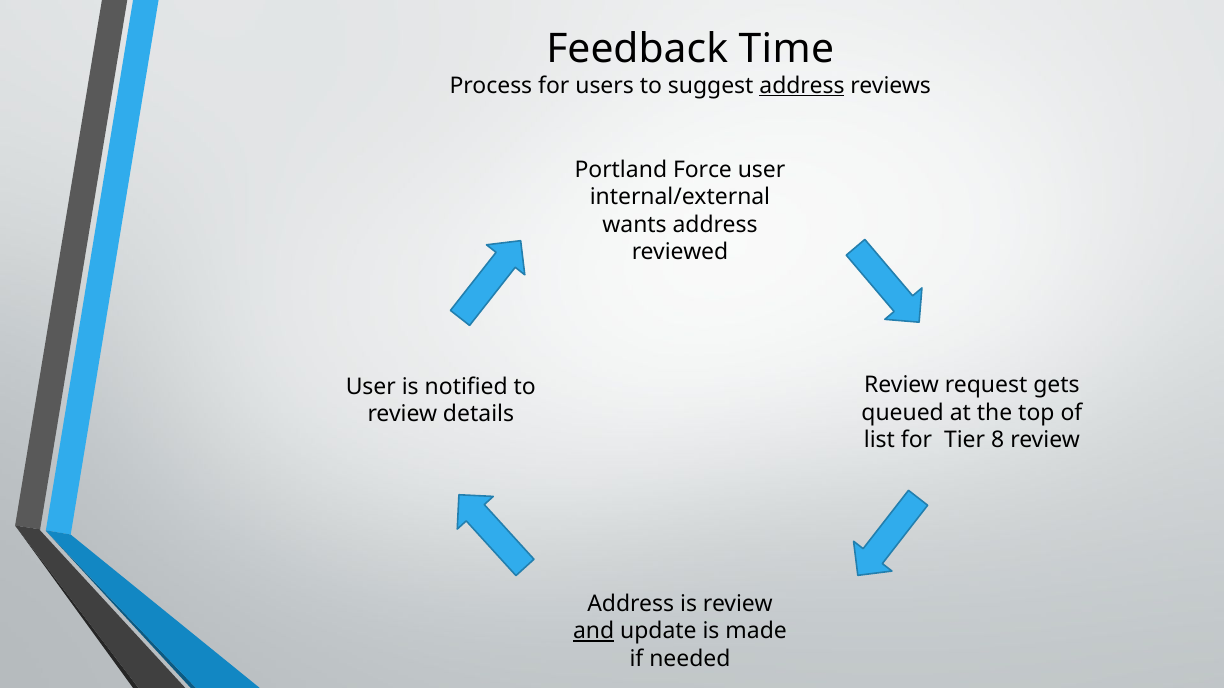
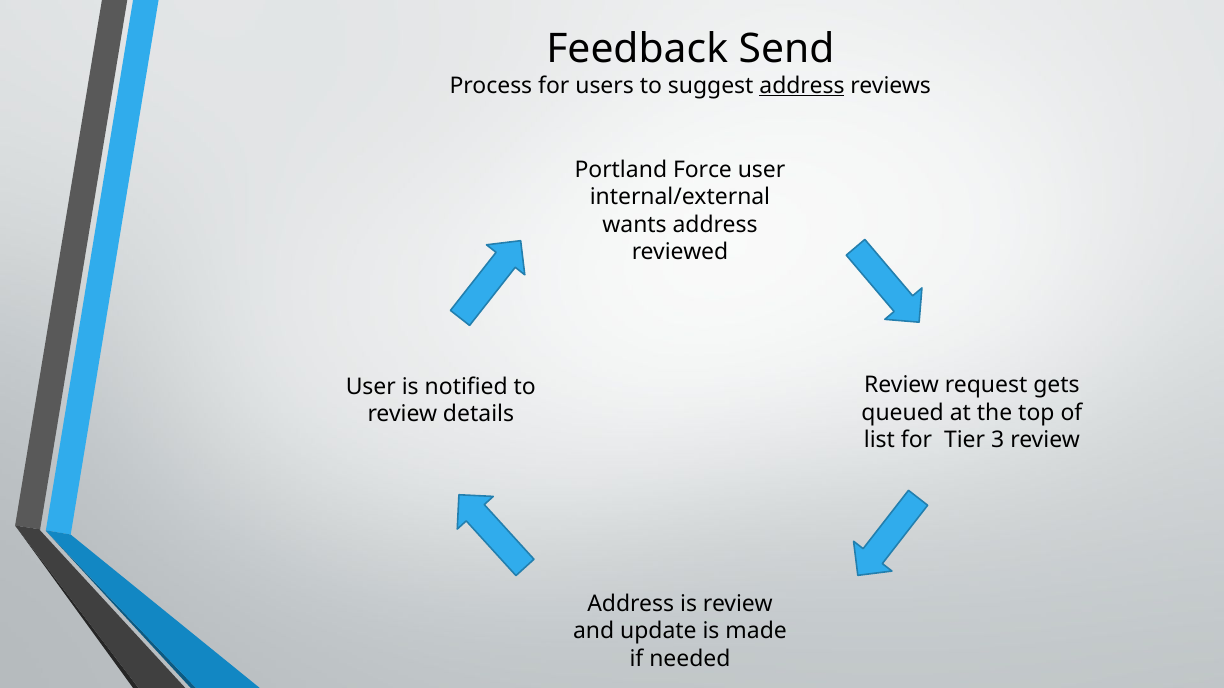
Time: Time -> Send (787, 49)
8: 8 -> 3 (998, 441)
and underline: present -> none (594, 632)
